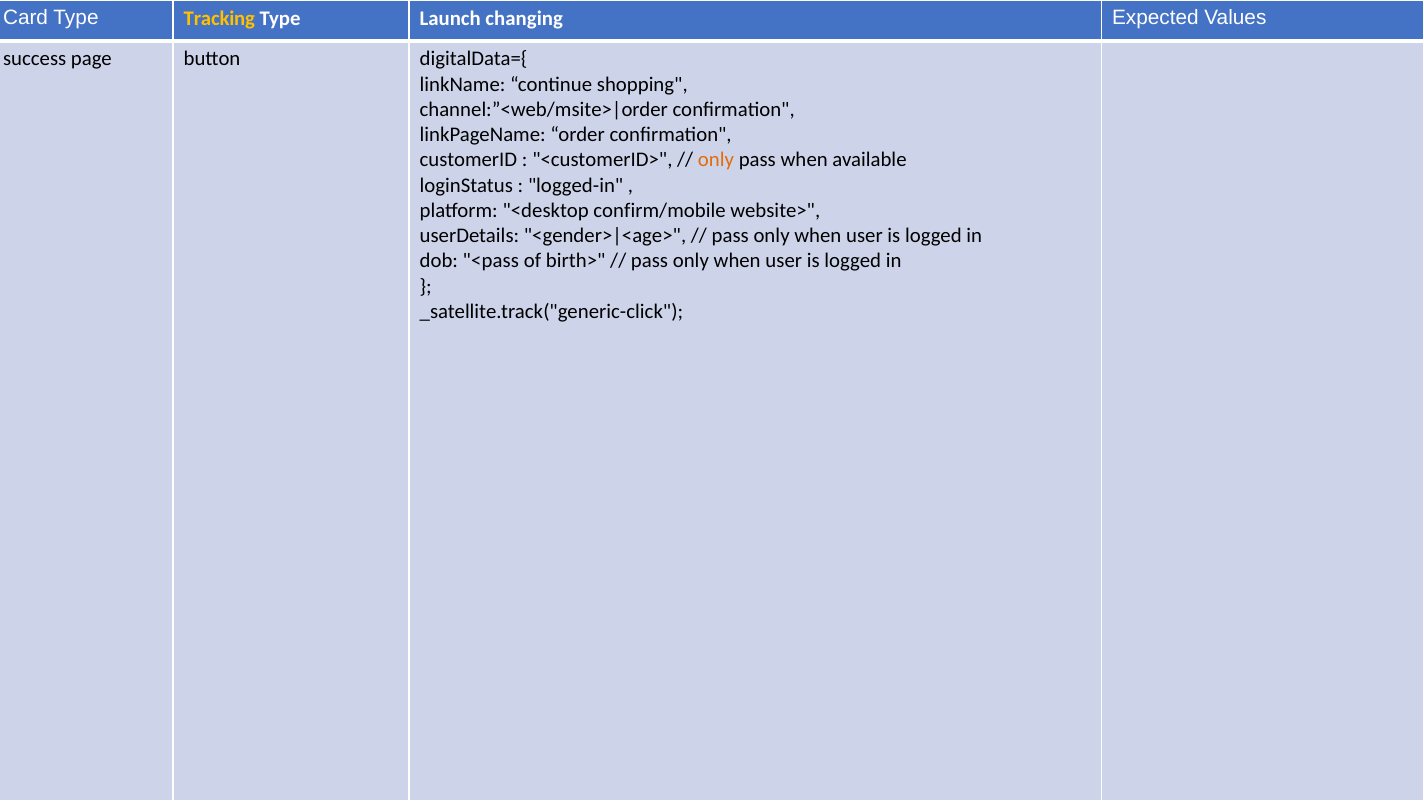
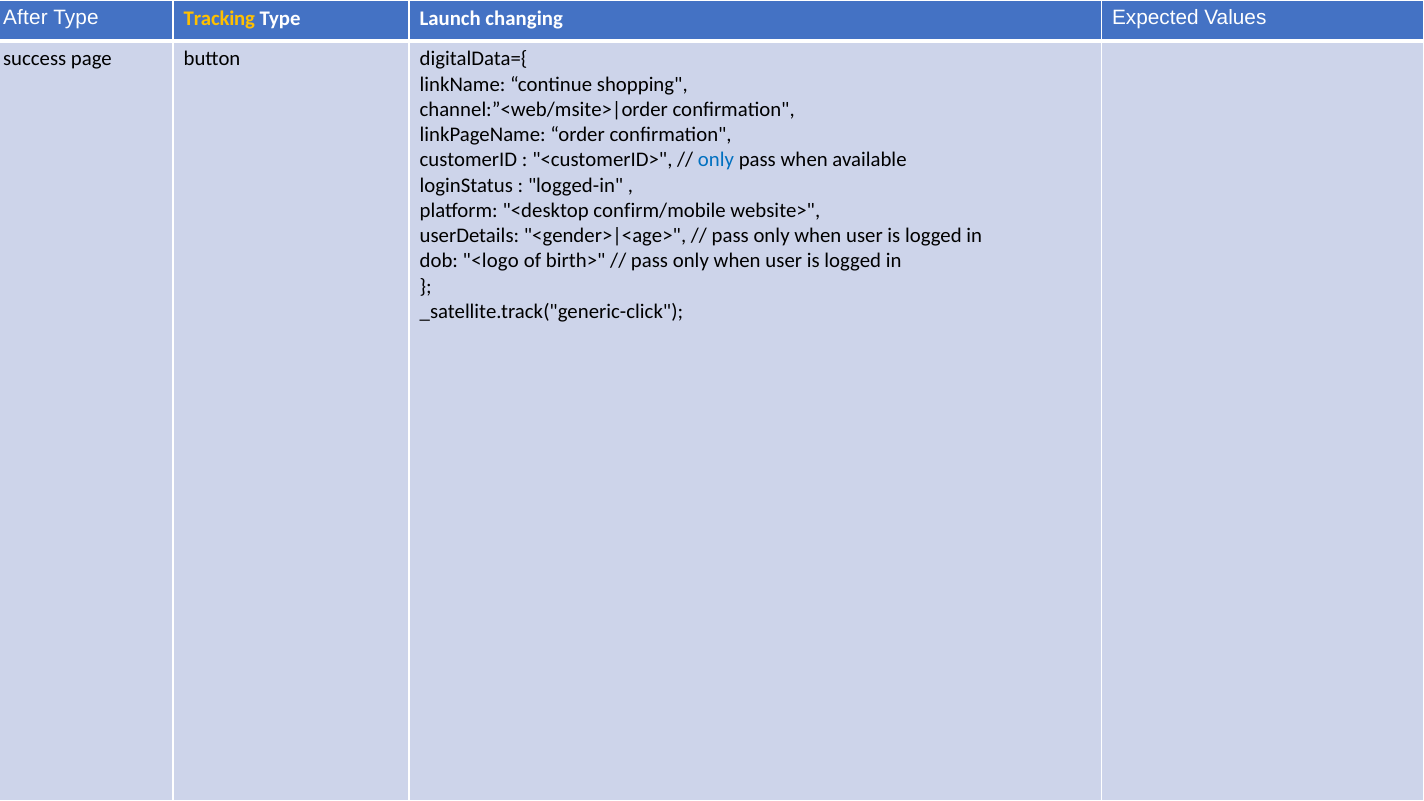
Card: Card -> After (25, 17)
only colour: orange -> blue (716, 160)
<pass: <pass -> <logo (491, 261)
